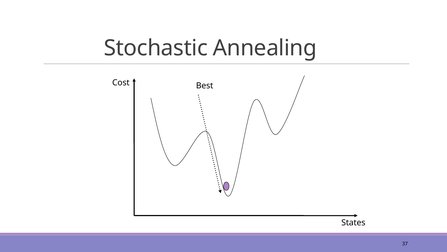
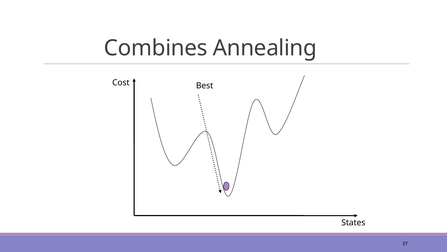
Stochastic: Stochastic -> Combines (156, 48)
